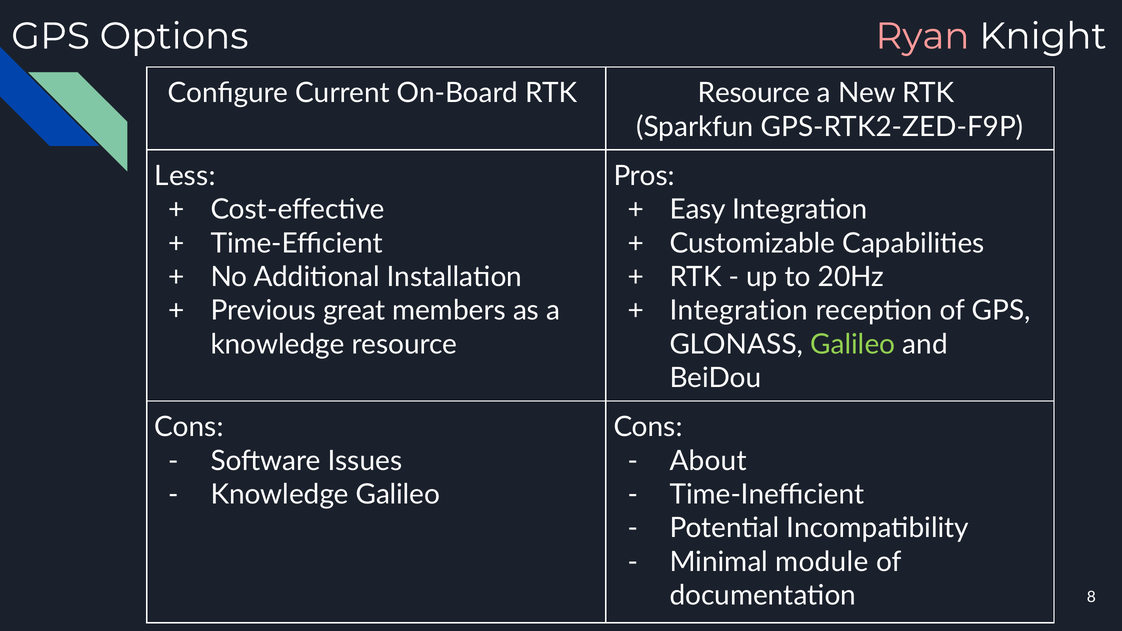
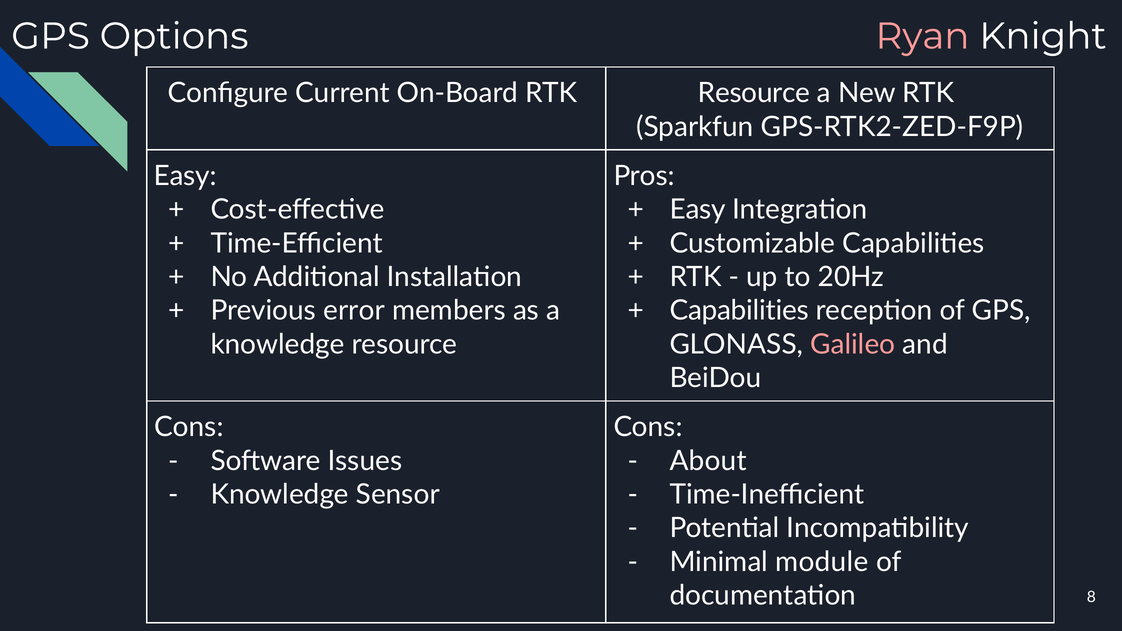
Less: Less -> Easy (185, 176)
great: great -> error (354, 311)
Integration: Integration -> Capabilities (739, 311)
Galileo colour: light green -> pink (853, 344)
Knowledge Galileo: Galileo -> Sensor (398, 495)
